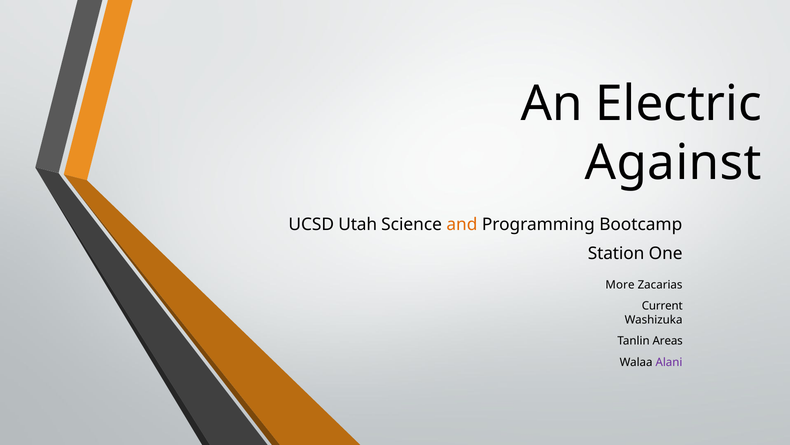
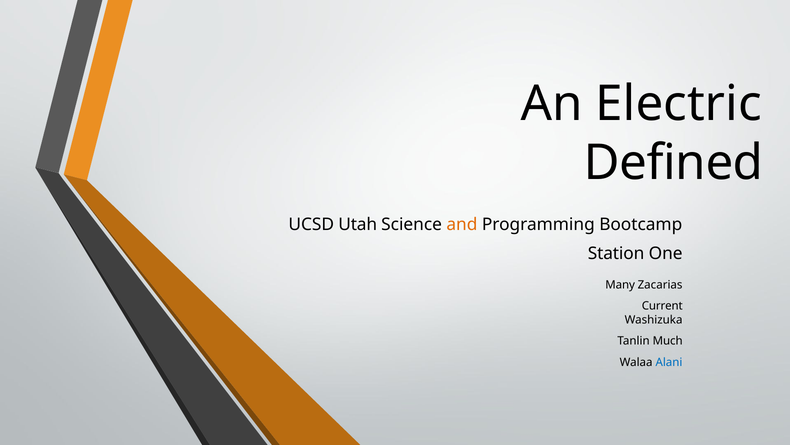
Against: Against -> Defined (674, 163)
More: More -> Many (620, 285)
Areas: Areas -> Much (668, 341)
Alani colour: purple -> blue (669, 362)
